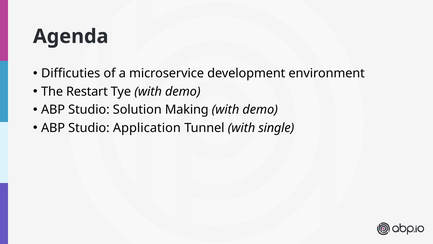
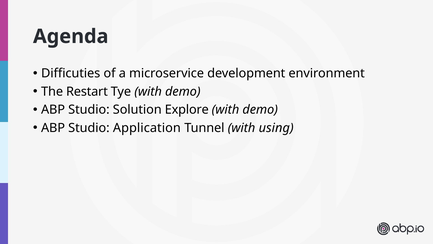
Making: Making -> Explore (187, 110)
single: single -> using (276, 128)
